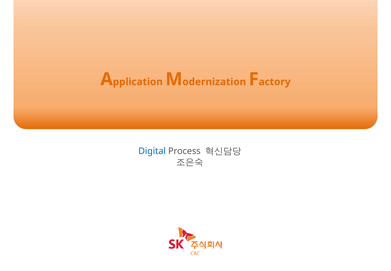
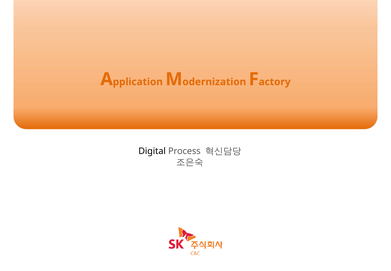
Digital colour: blue -> black (152, 151)
